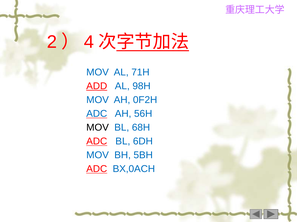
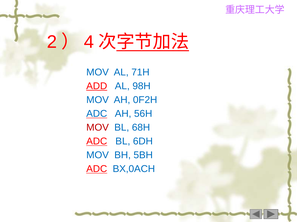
MOV colour: black -> red (98, 128)
